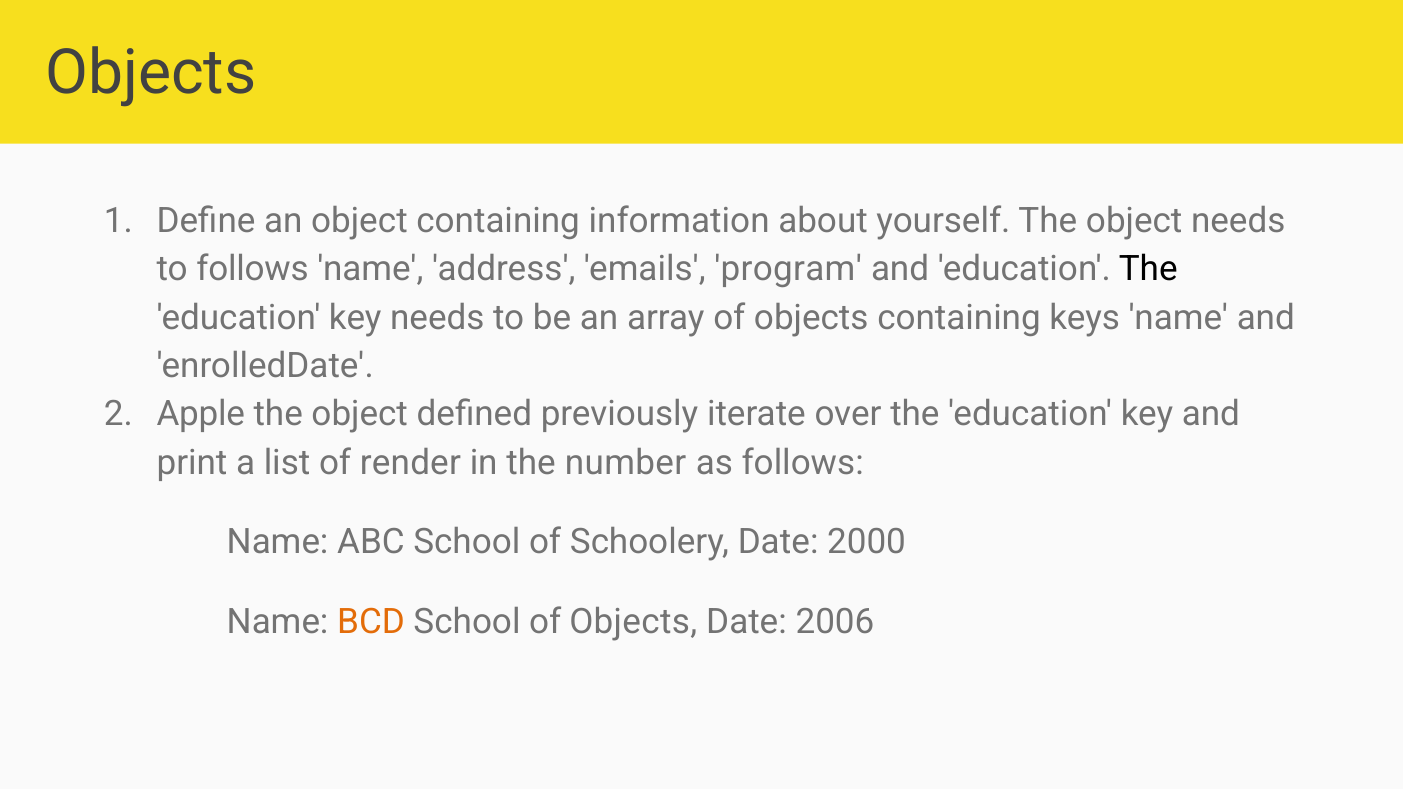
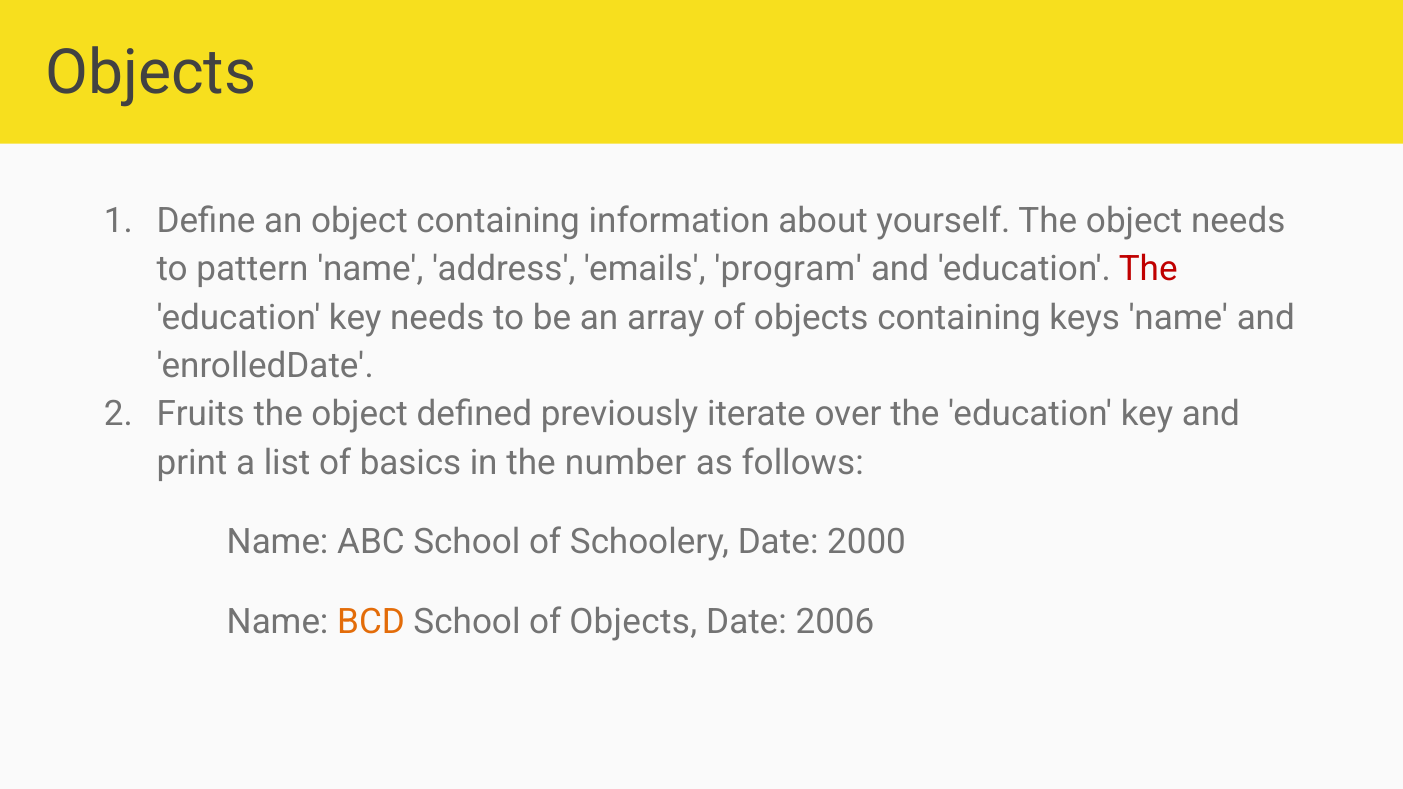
to follows: follows -> pattern (252, 269)
The colour: black -> red (1148, 269)
Apple: Apple -> Fruits (201, 414)
render: render -> basics (411, 463)
